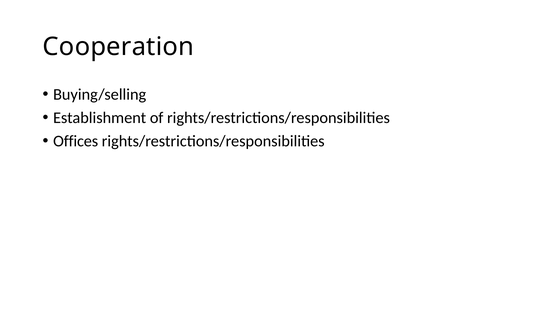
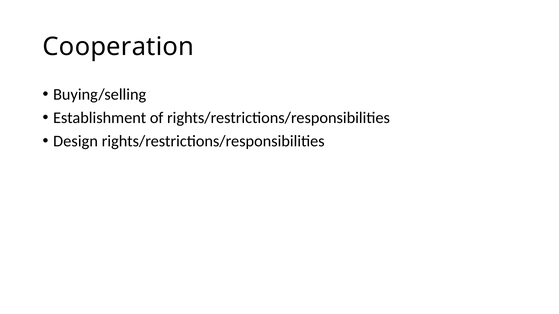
Offices: Offices -> Design (76, 141)
